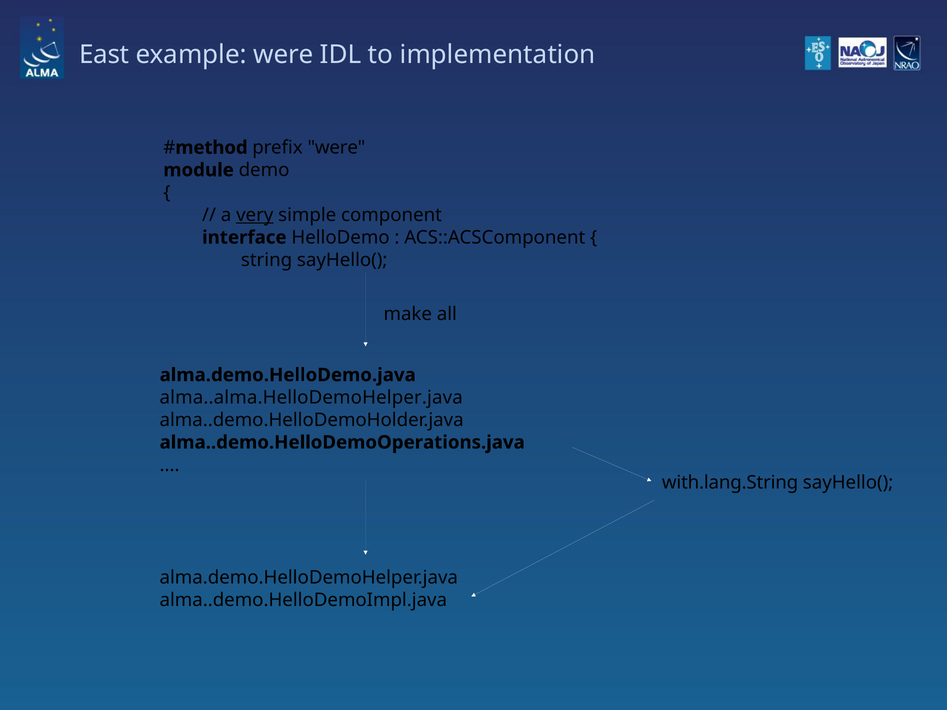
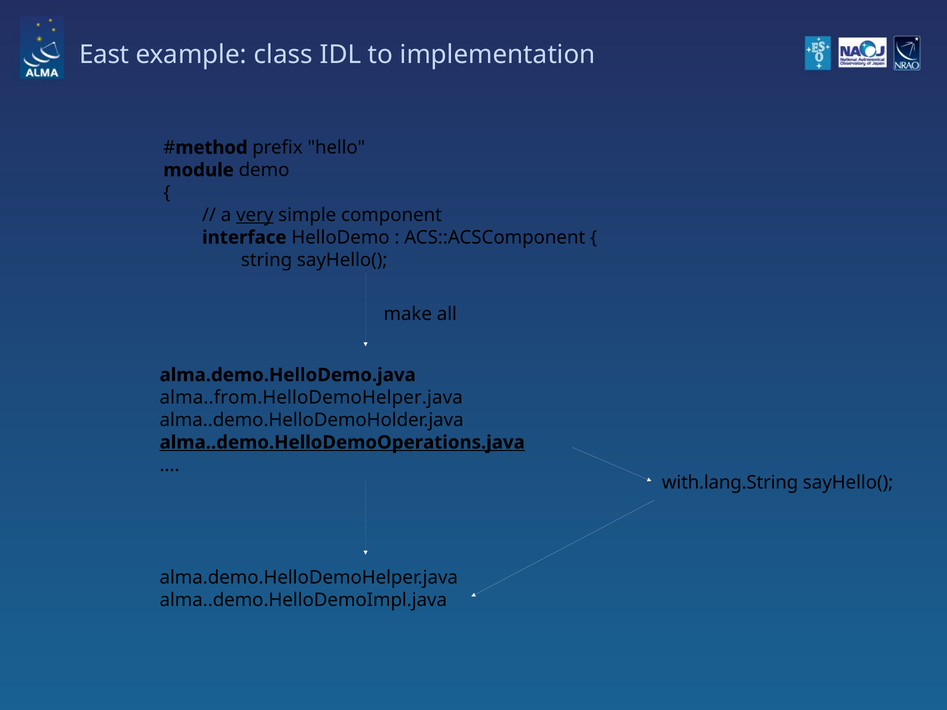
example were: were -> class (283, 55)
prefix were: were -> hello (336, 148)
alma..alma.HelloDemoHelper.java: alma..alma.HelloDemoHelper.java -> alma..from.HelloDemoHelper.java (311, 397)
alma..demo.HelloDemoOperations.java underline: none -> present (342, 442)
